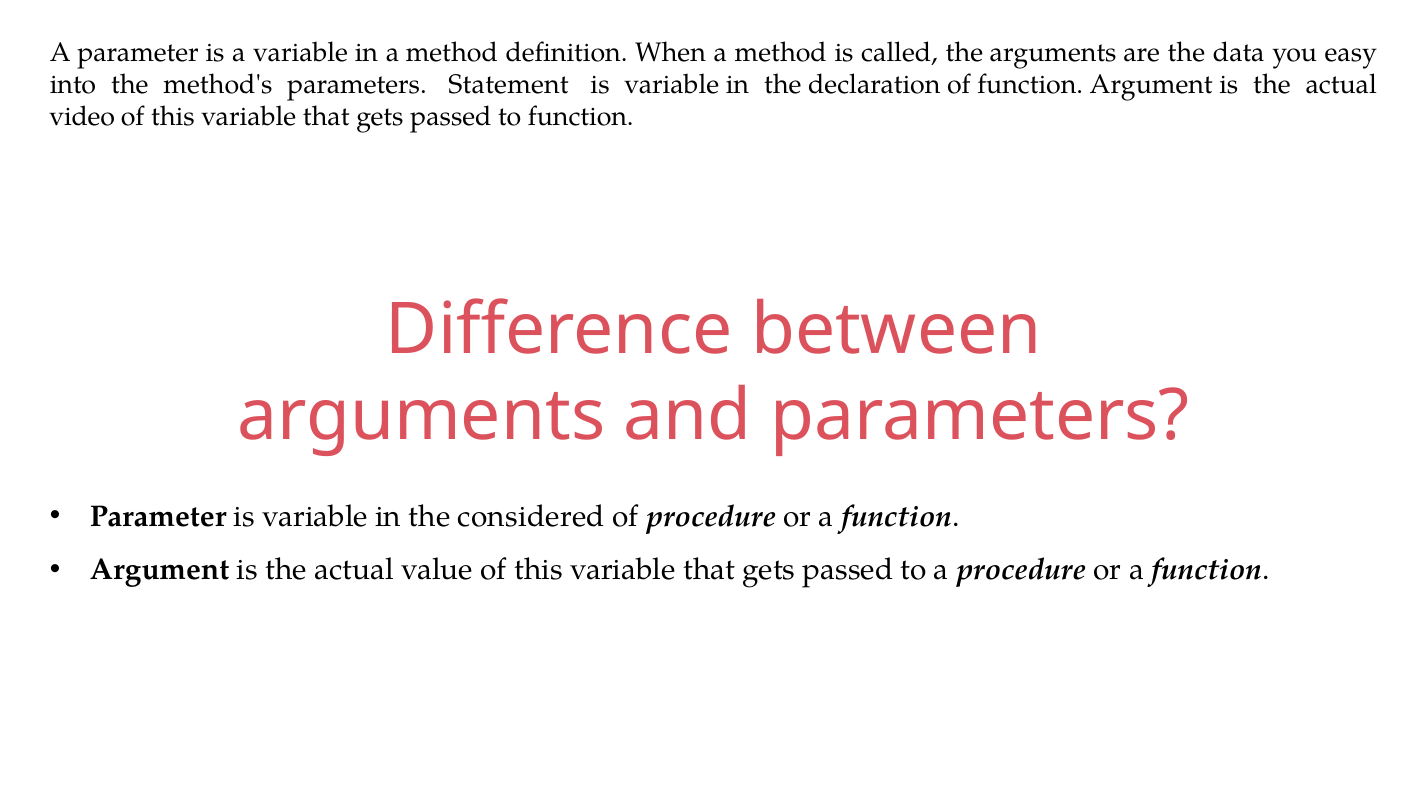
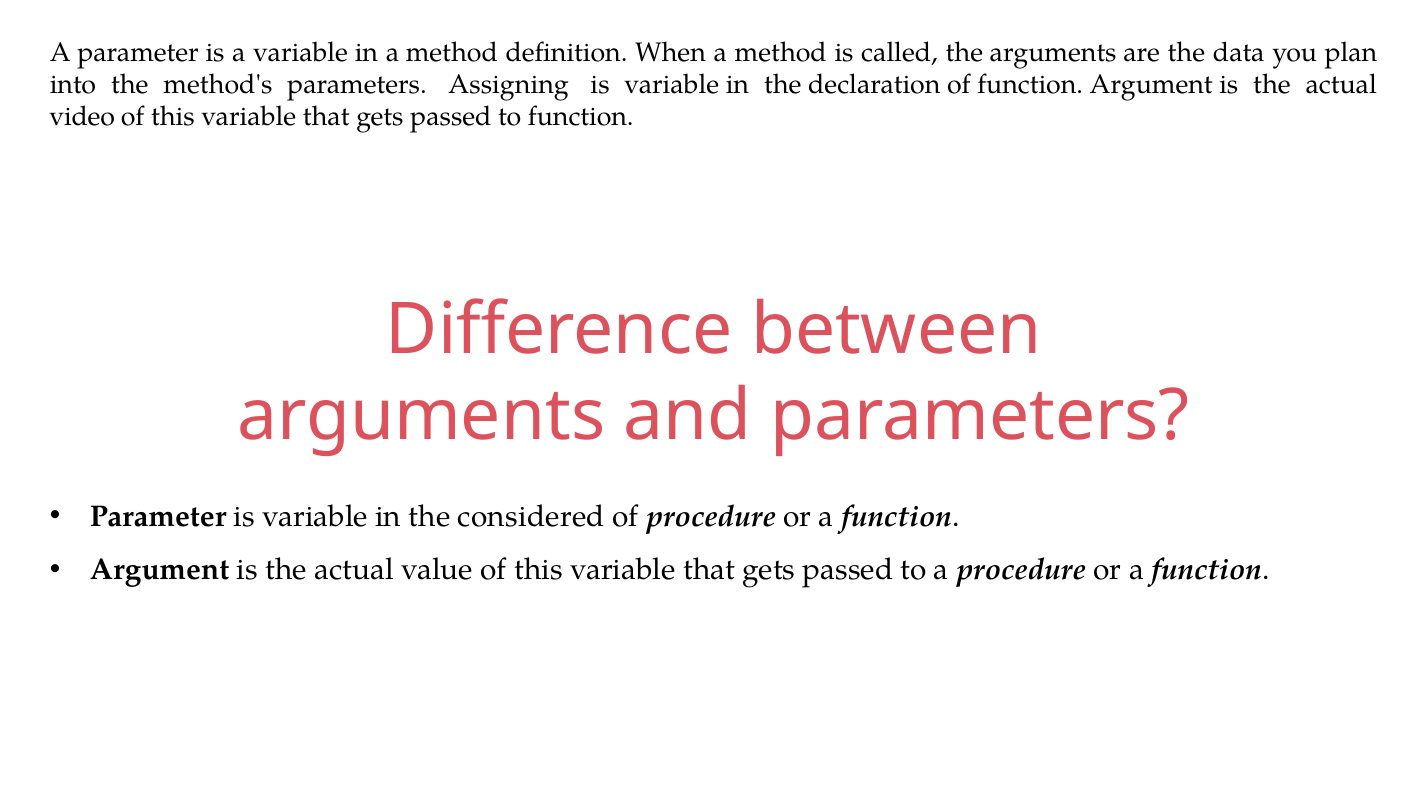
easy: easy -> plan (1351, 52)
Statement: Statement -> Assigning (509, 84)
